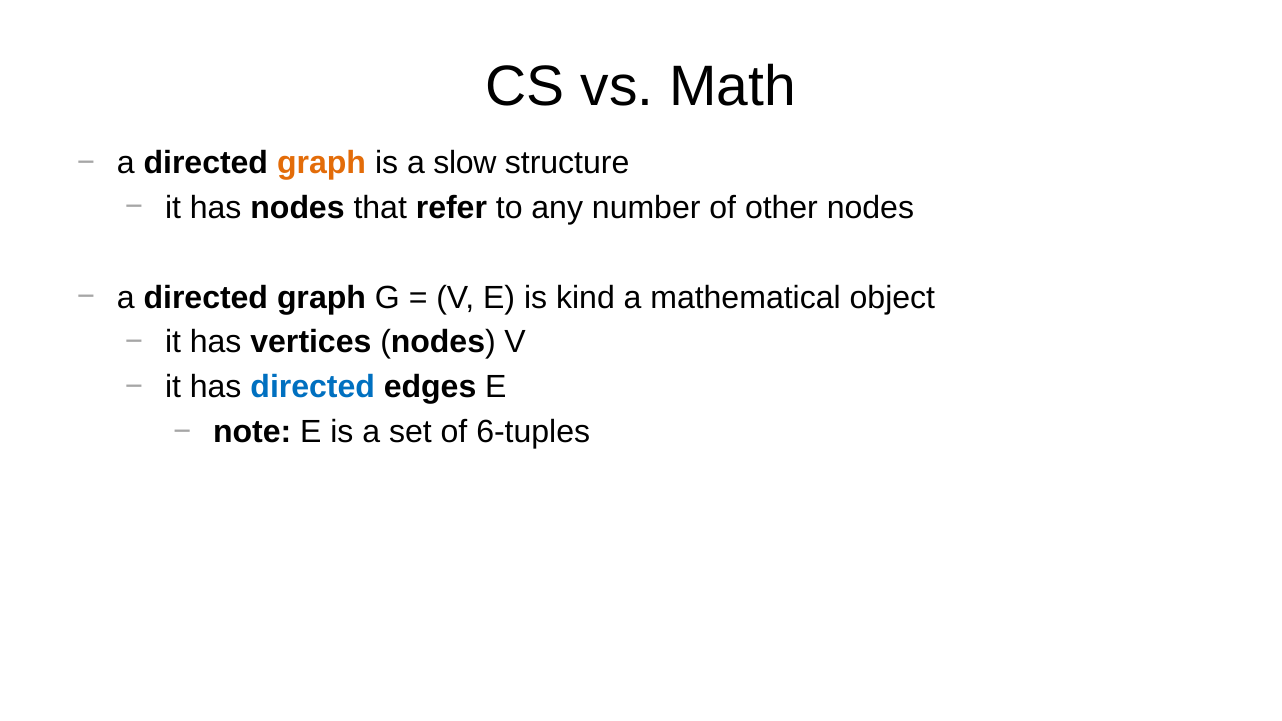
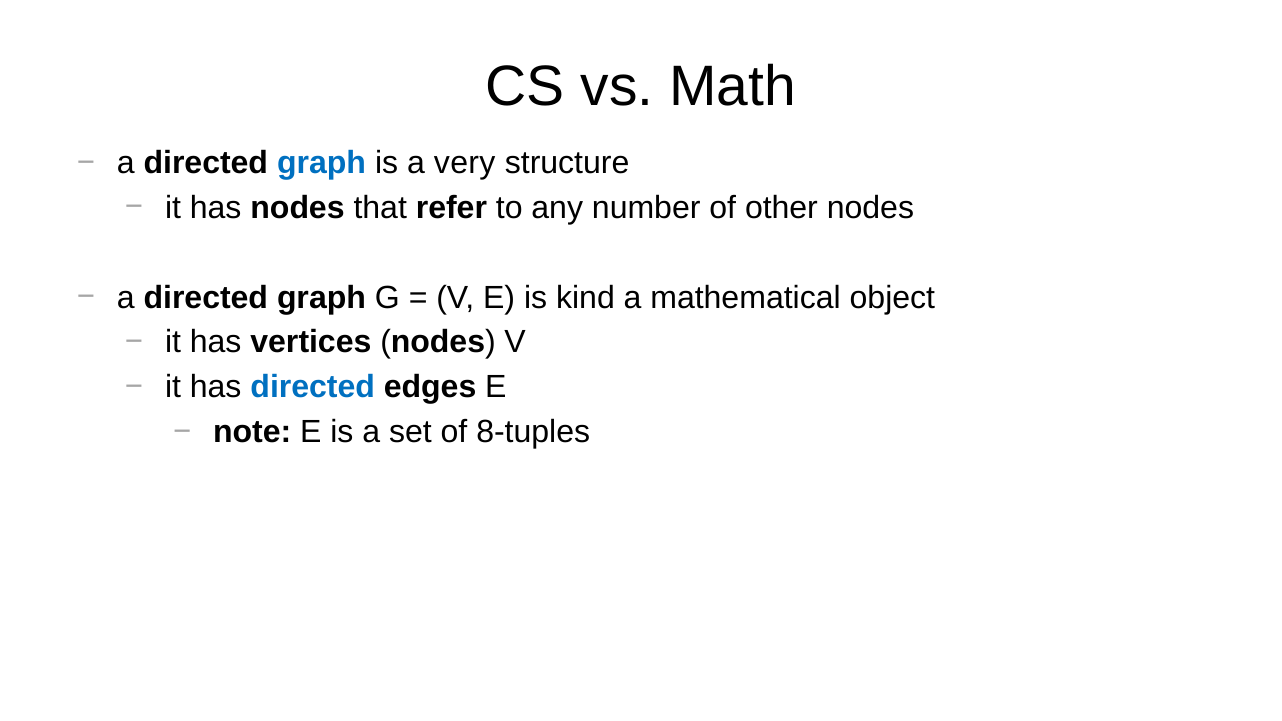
graph colour: orange -> blue (322, 163)
slow: slow -> very (465, 163)
6-tuples: 6-tuples -> 8-tuples (533, 432)
